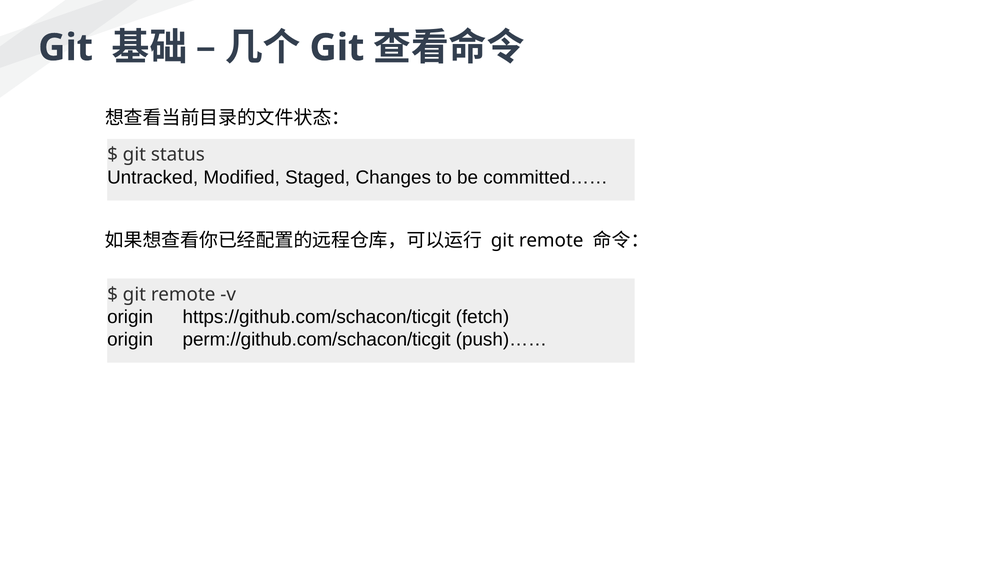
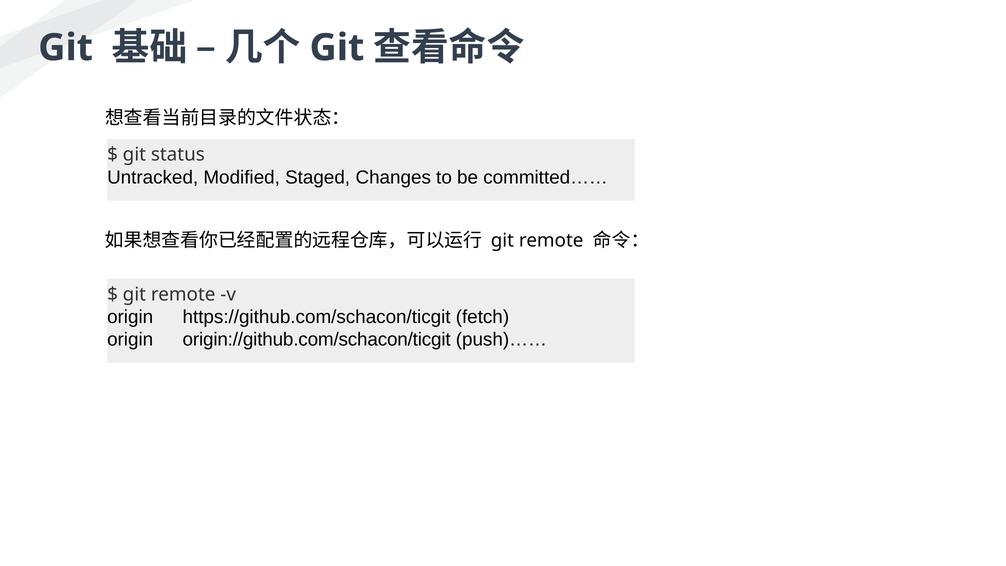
perm://github.com/schacon/ticgit: perm://github.com/schacon/ticgit -> origin://github.com/schacon/ticgit (317, 340)
